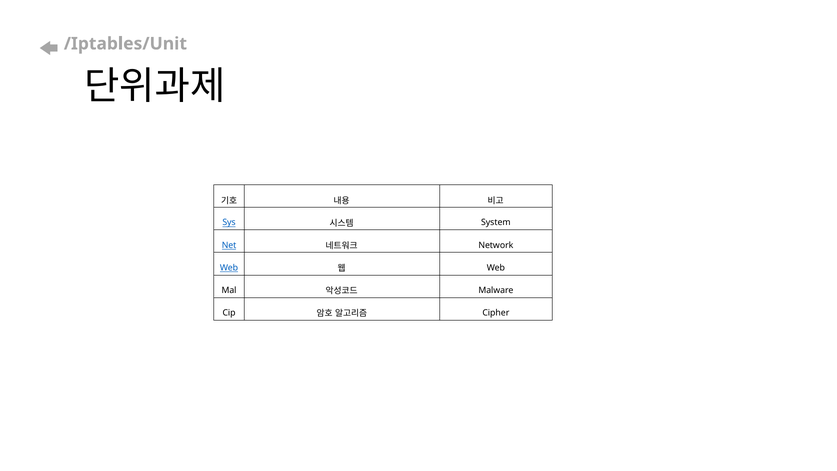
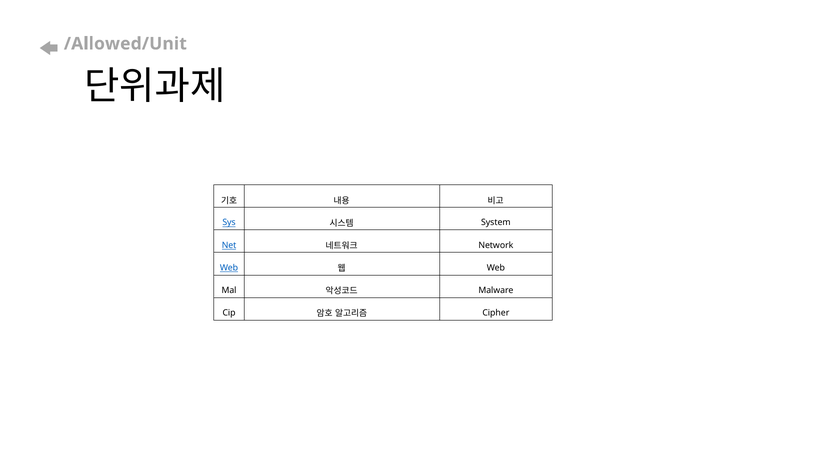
/Iptables/Unit: /Iptables/Unit -> /Allowed/Unit (125, 44)
